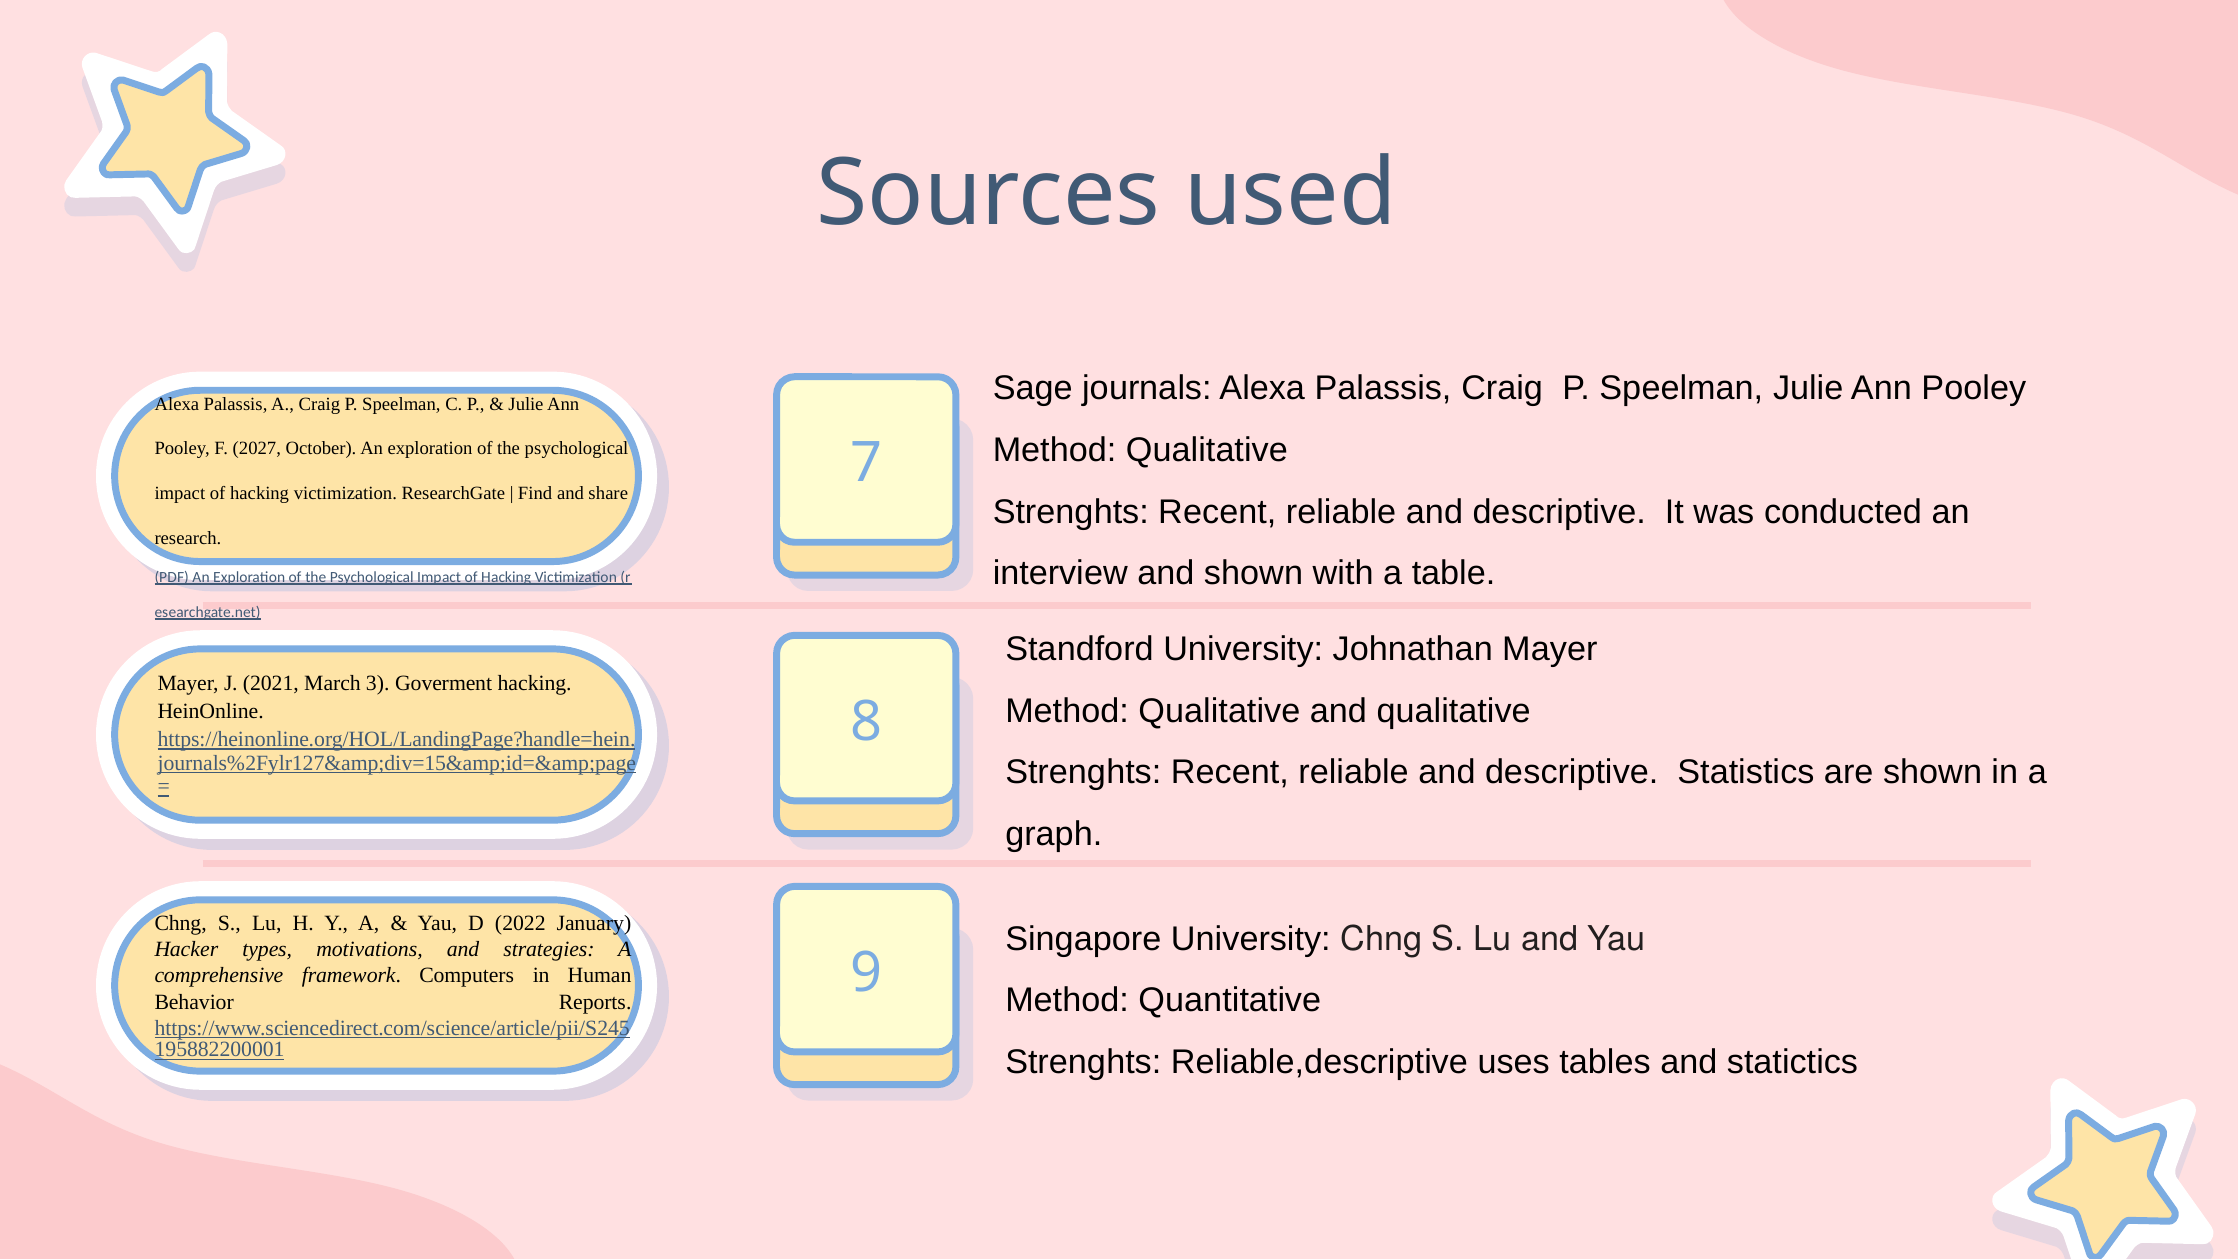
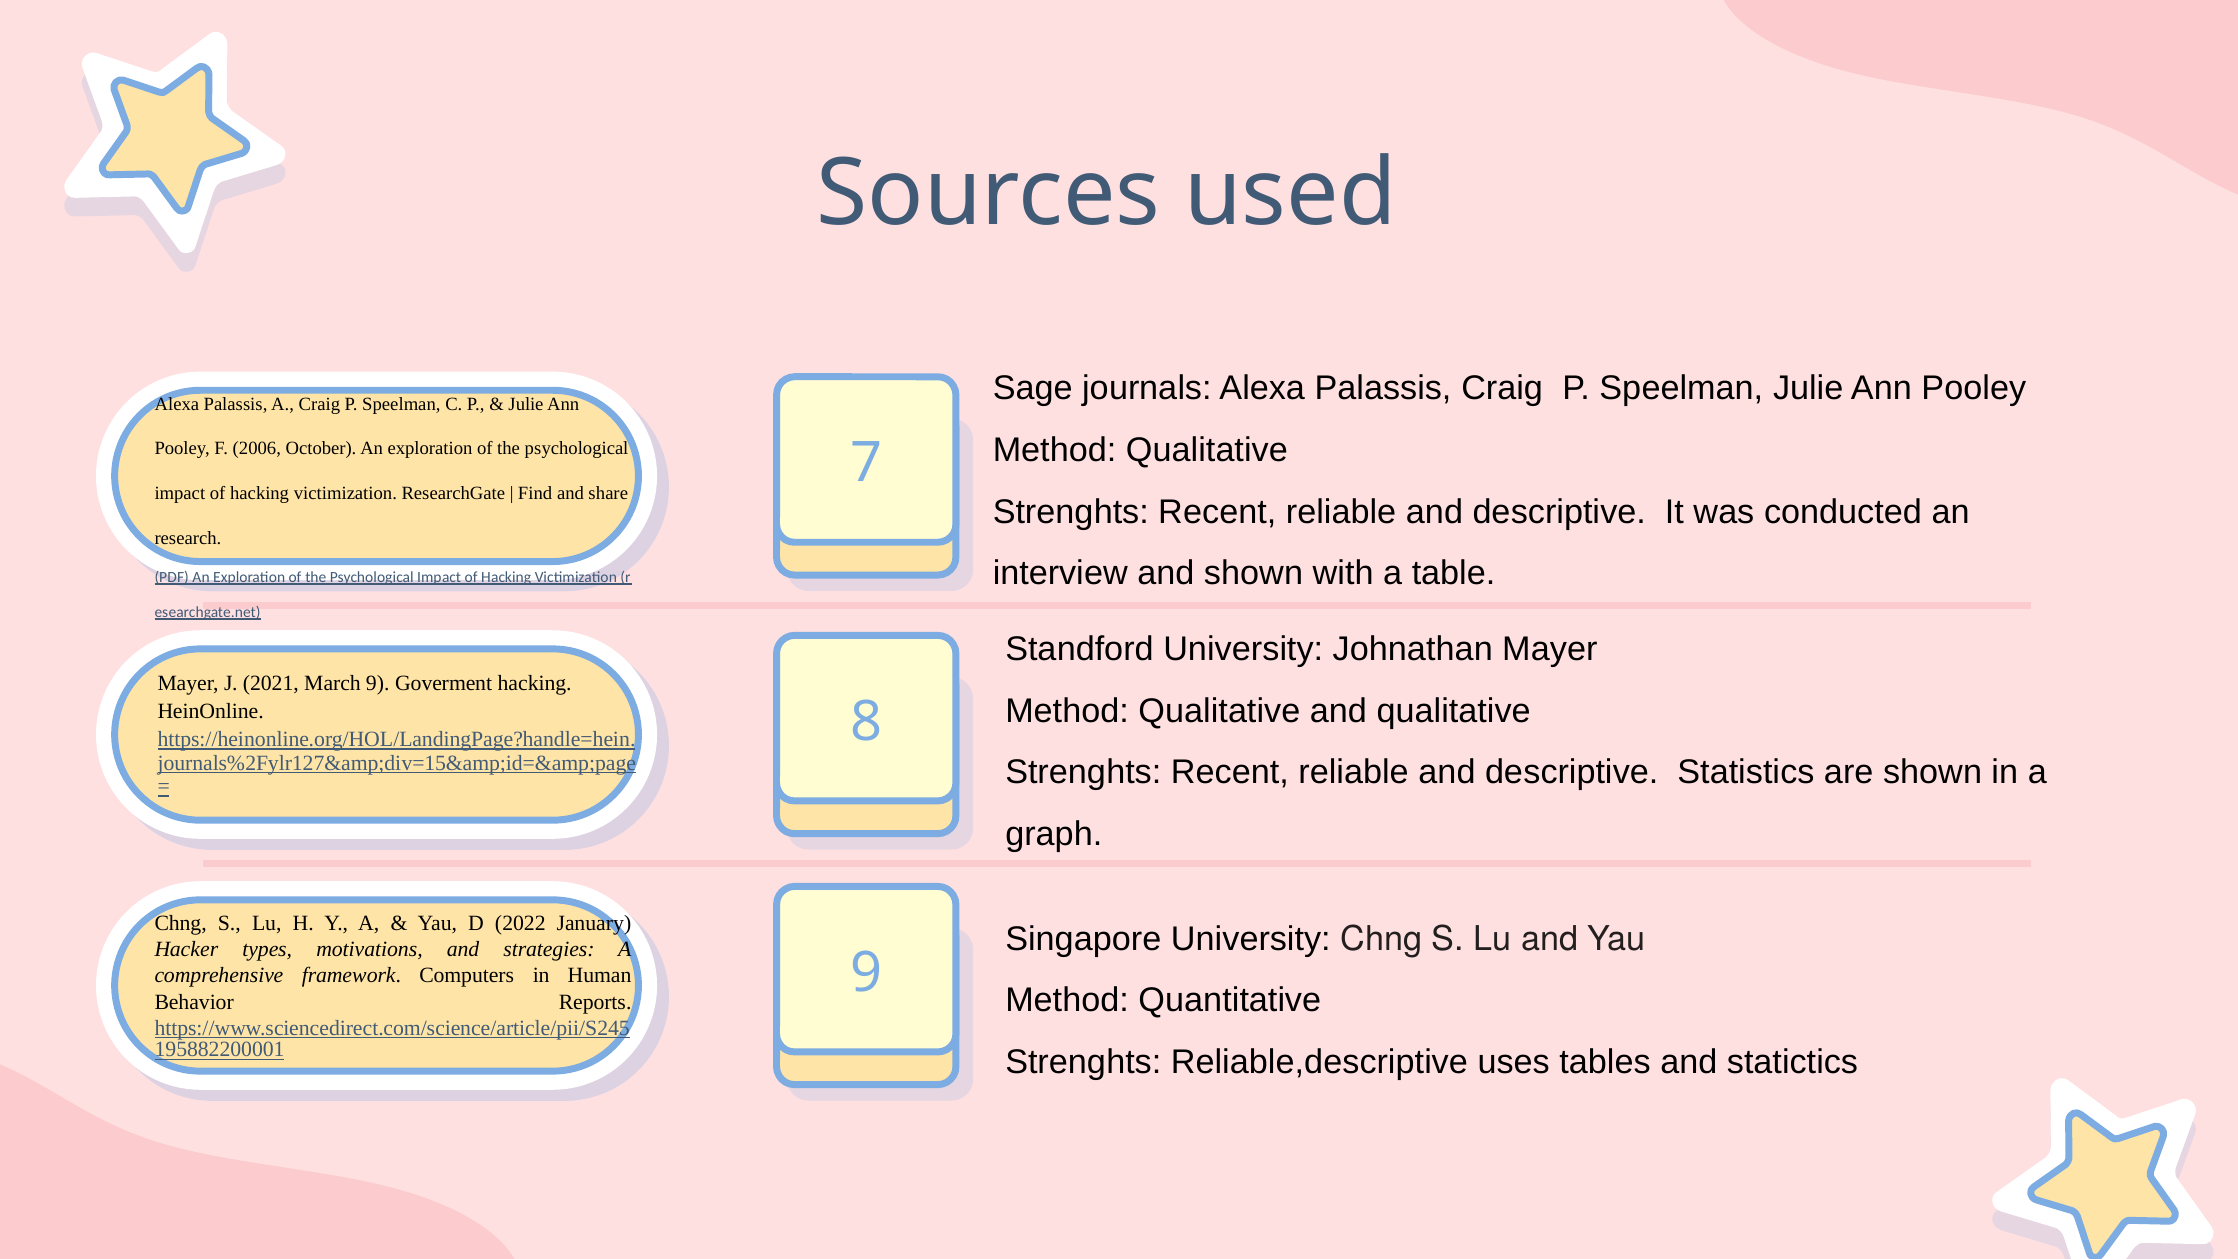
2027: 2027 -> 2006 (257, 449)
March 3: 3 -> 9 (378, 684)
